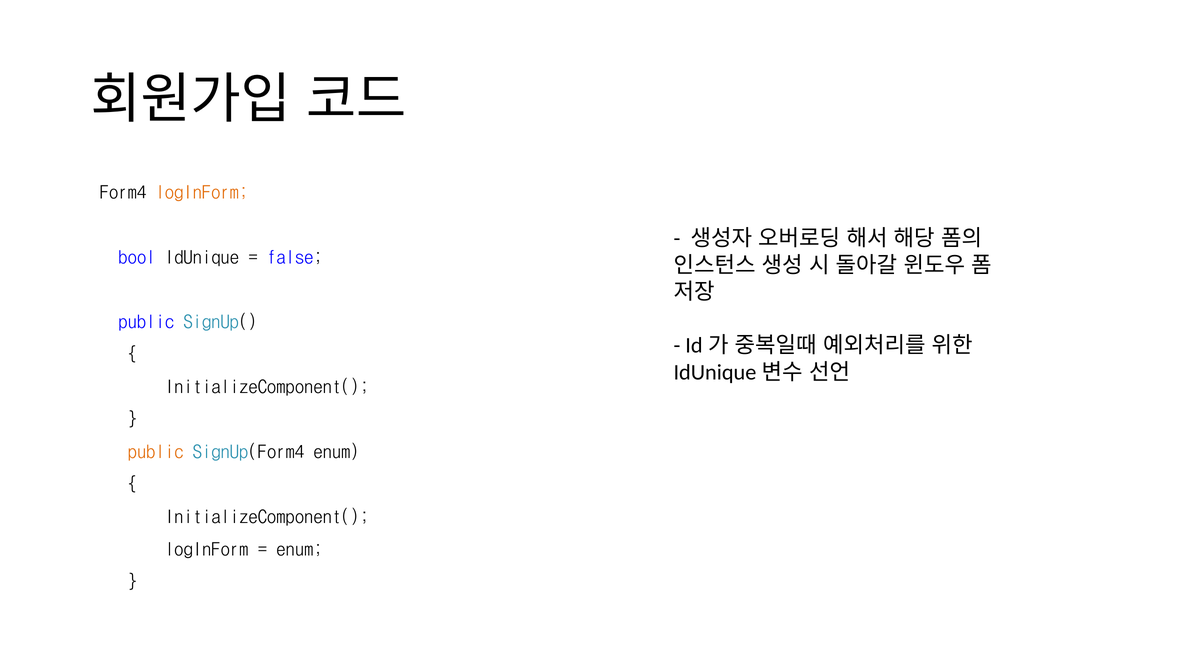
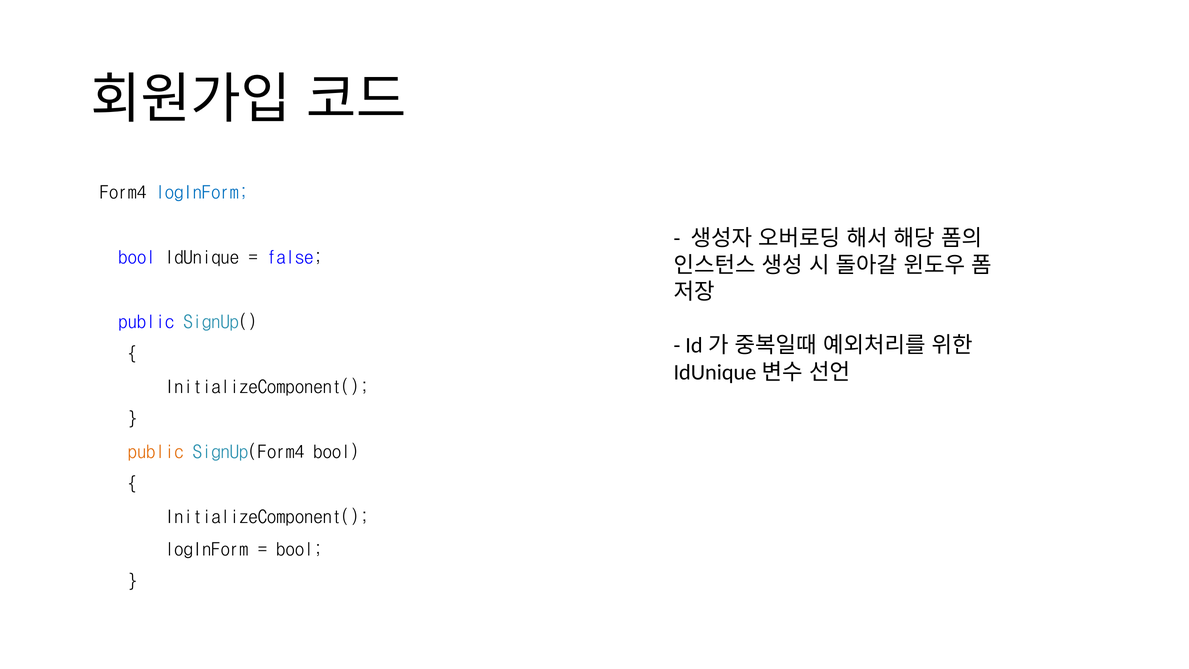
logInForm colour: orange -> blue (202, 192)
SignUp(Form4 enum: enum -> bool (337, 452)
enum: enum -> bool (300, 550)
